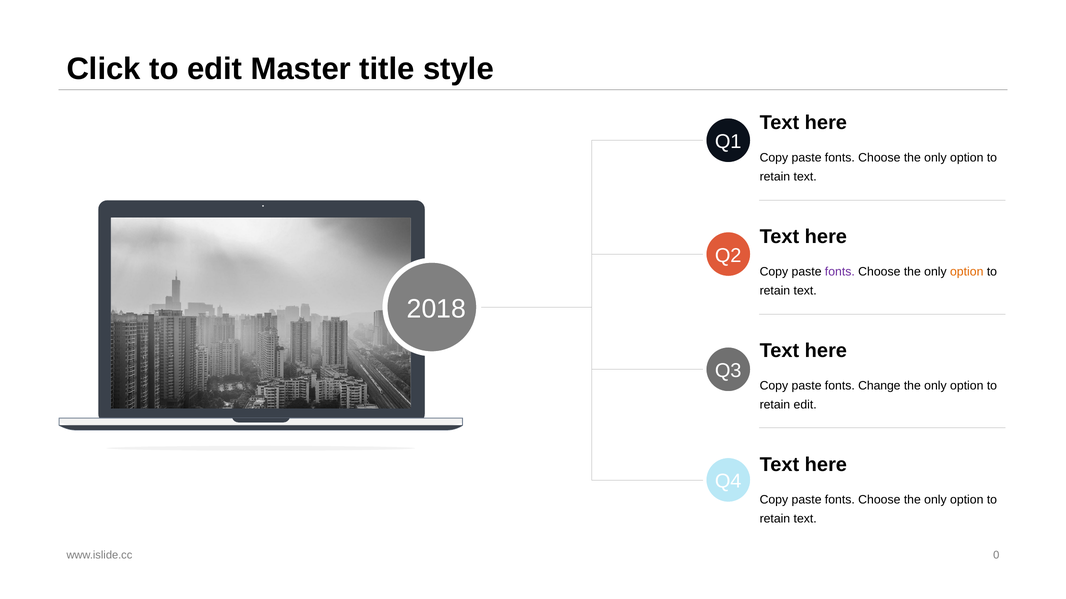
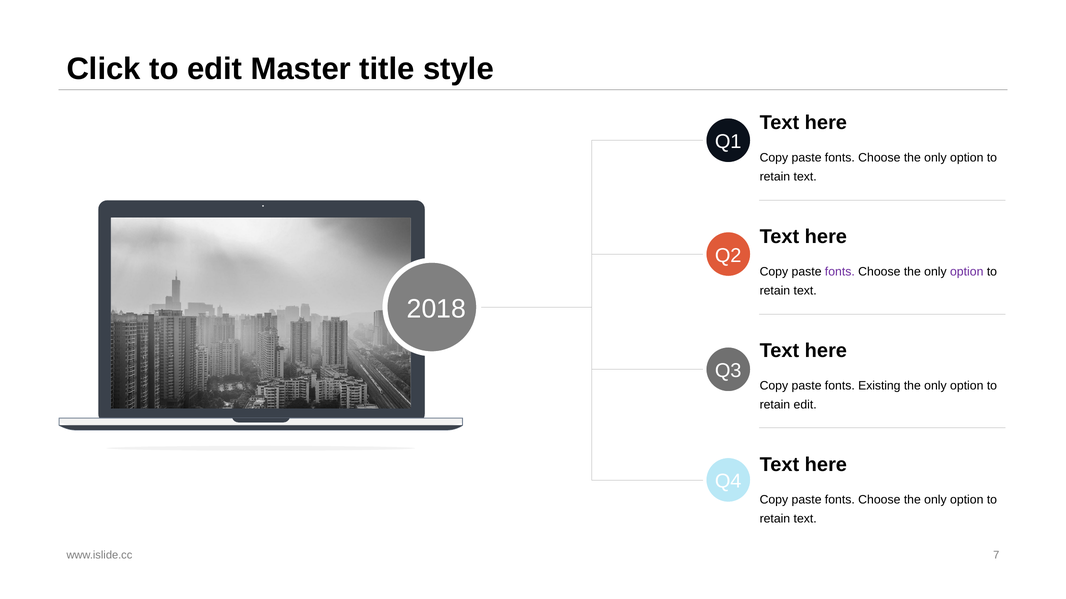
option colour: orange -> purple (967, 272)
Change: Change -> Existing (879, 386)
0: 0 -> 7 (996, 555)
